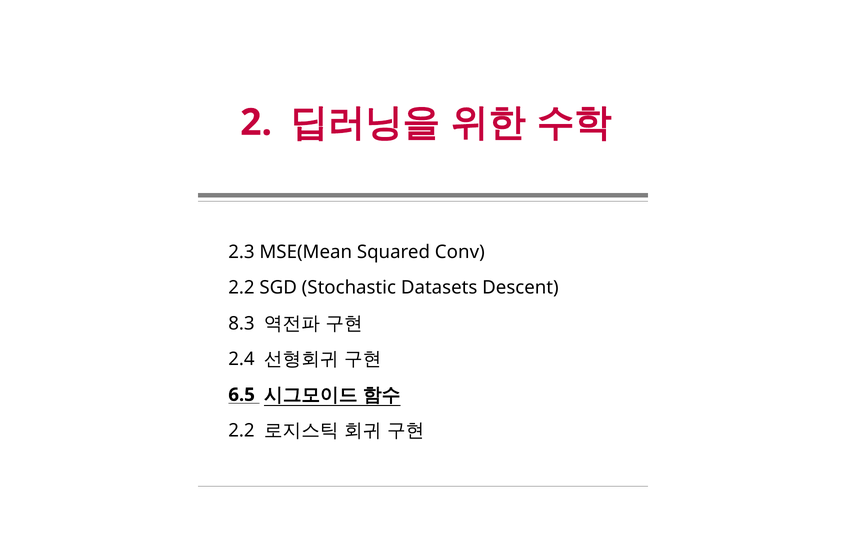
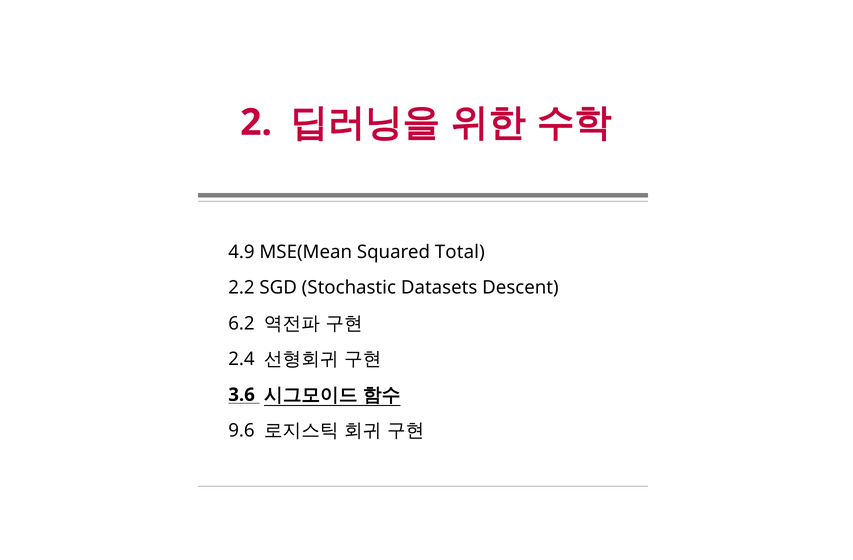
2.3: 2.3 -> 4.9 (241, 252)
Conv: Conv -> Total (460, 252)
8.3: 8.3 -> 6.2 (241, 324)
6.5: 6.5 -> 3.6 (242, 395)
2.2: 2.2 -> 9.6 (241, 431)
